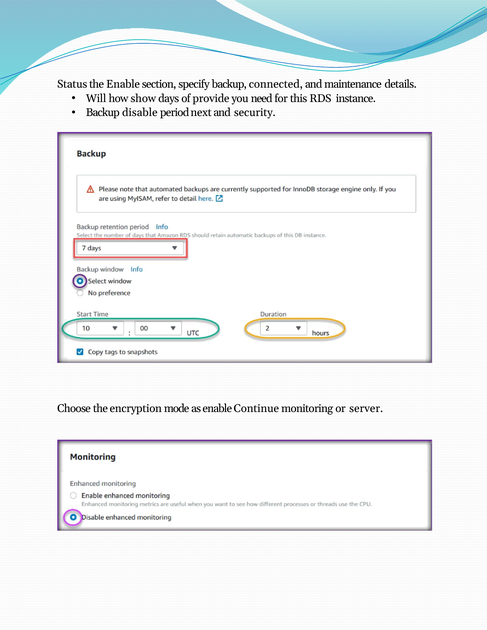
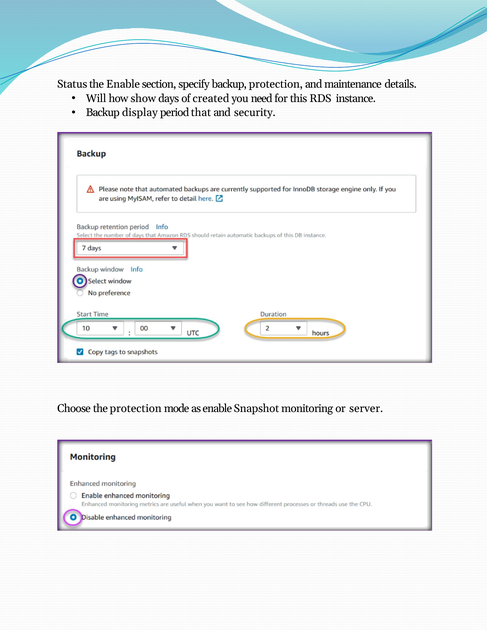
backup connected: connected -> protection (276, 84)
provide: provide -> created (211, 98)
disable: disable -> display (140, 113)
next: next -> that (201, 113)
the encryption: encryption -> protection (136, 409)
Continue: Continue -> Snapshot (256, 409)
